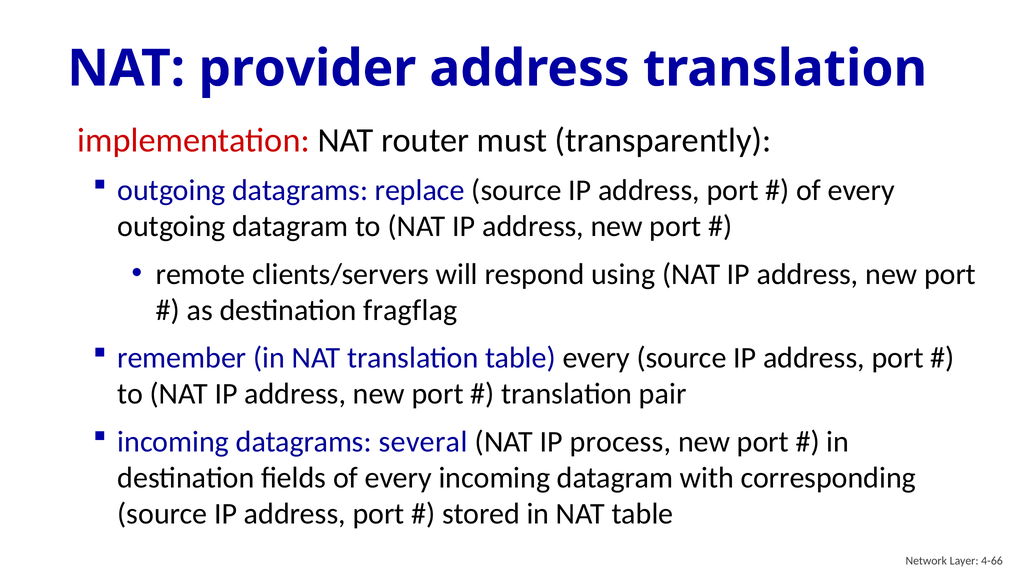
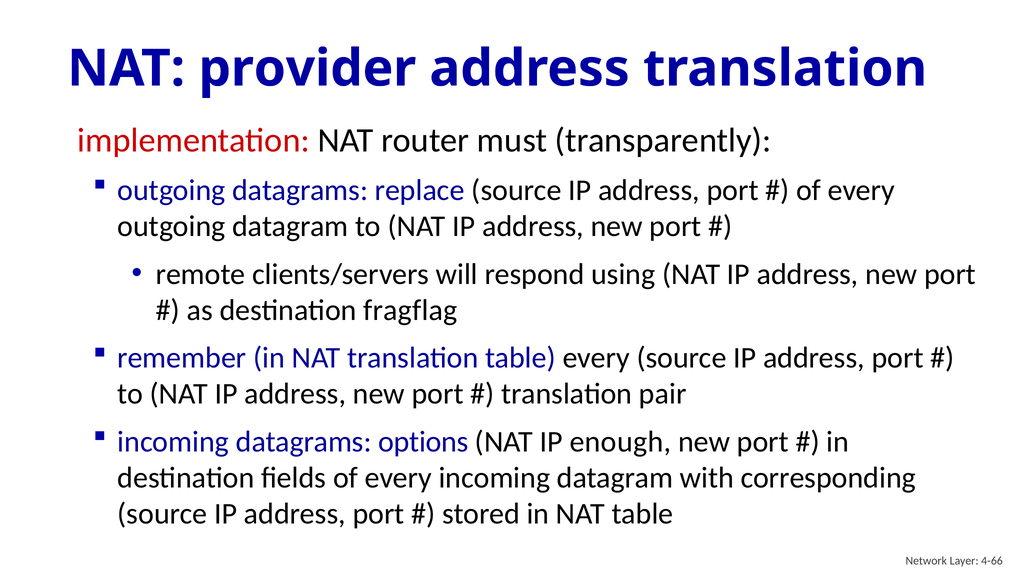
several: several -> options (423, 441)
process: process -> enough (620, 441)
